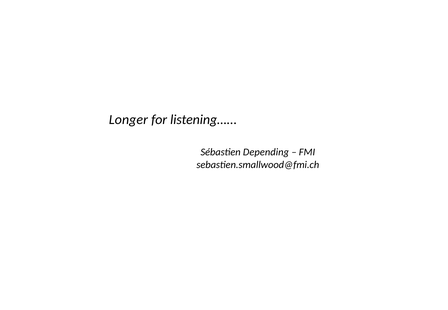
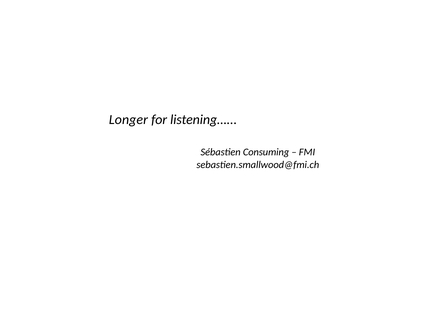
Depending: Depending -> Consuming (266, 152)
